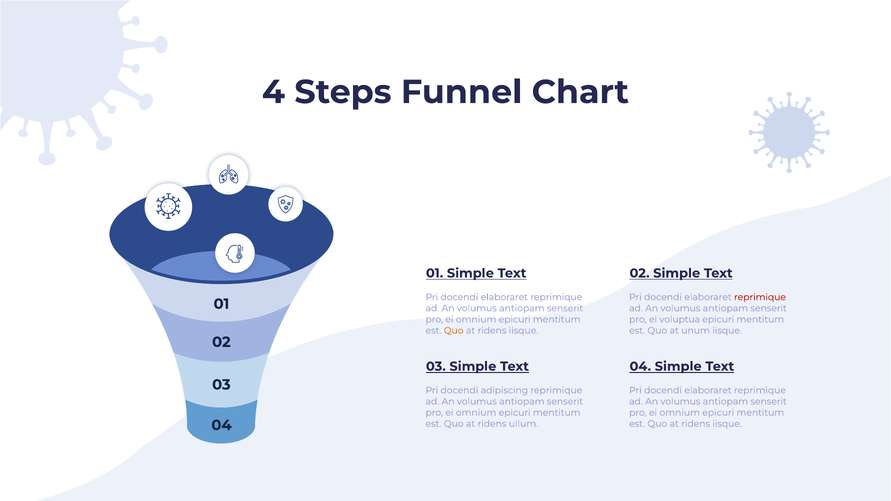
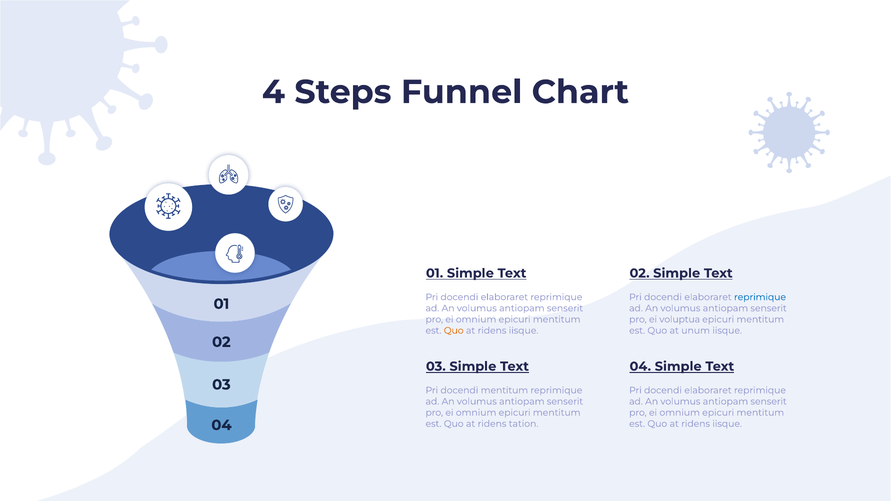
reprimique colour: red -> blue (760, 297)
docendi adipiscing: adipiscing -> mentitum (504, 390)
ullum: ullum -> tation (524, 424)
